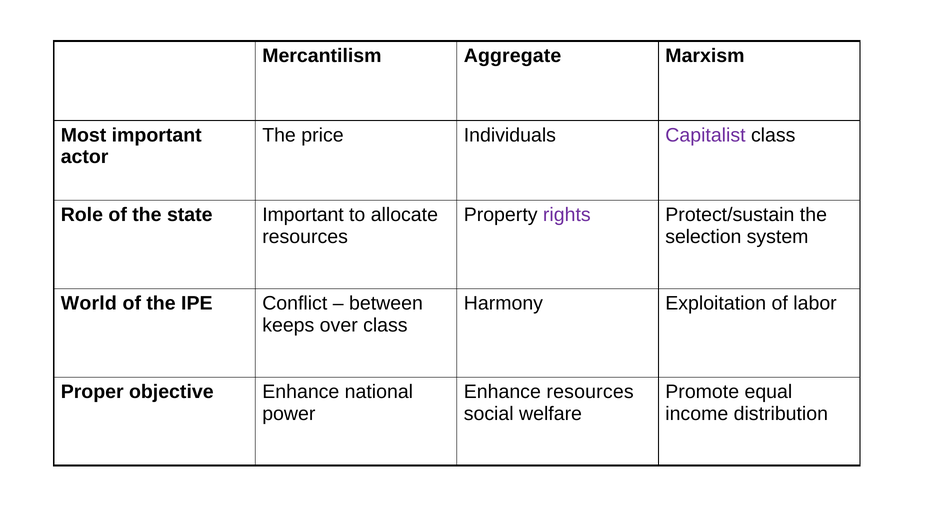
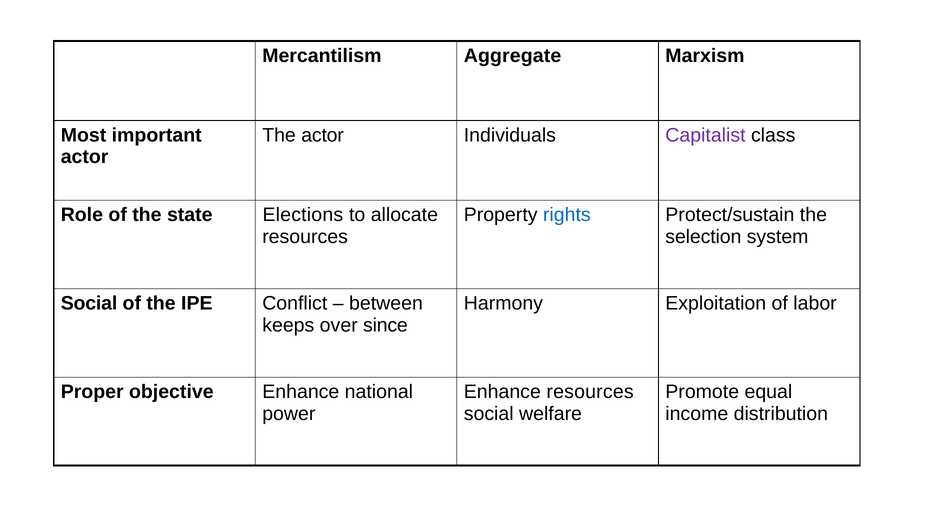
The price: price -> actor (323, 135)
state Important: Important -> Elections (303, 215)
rights colour: purple -> blue (567, 215)
World: World -> Social (89, 304)
over class: class -> since (385, 325)
